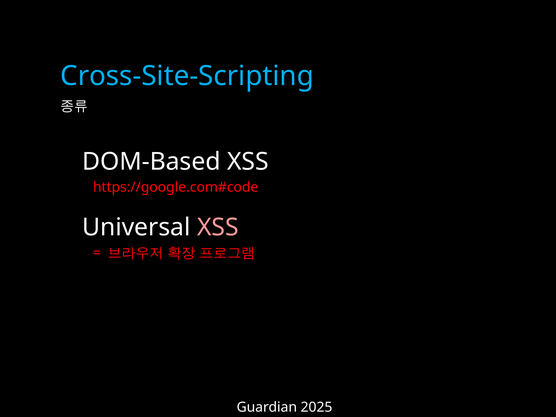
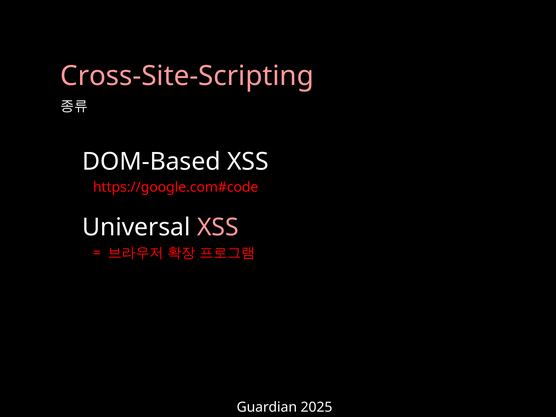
Cross-Site-Scripting colour: light blue -> pink (187, 76)
